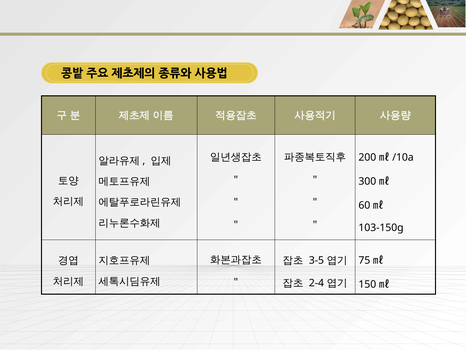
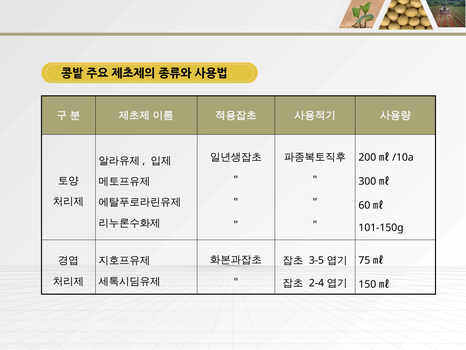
103-150g: 103-150g -> 101-150g (381, 228)
